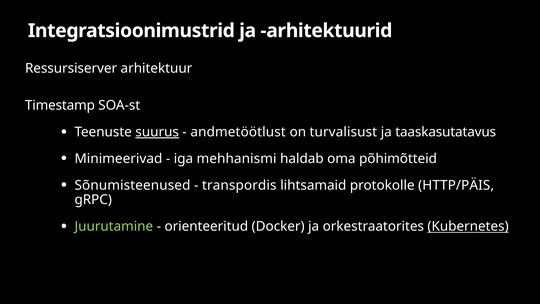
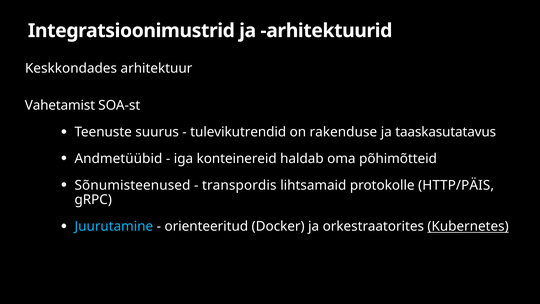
Ressursiserver: Ressursiserver -> Keskkondades (71, 68)
Timestamp: Timestamp -> Vahetamist (60, 105)
suurus underline: present -> none (157, 132)
andmetöötlust: andmetöötlust -> tulevikutrendid (238, 132)
turvalisust: turvalisust -> rakenduse (343, 132)
Minimeerivad: Minimeerivad -> Andmetüübid (118, 159)
mehhanismi: mehhanismi -> konteinereid (237, 159)
Juurutamine colour: light green -> light blue (114, 226)
